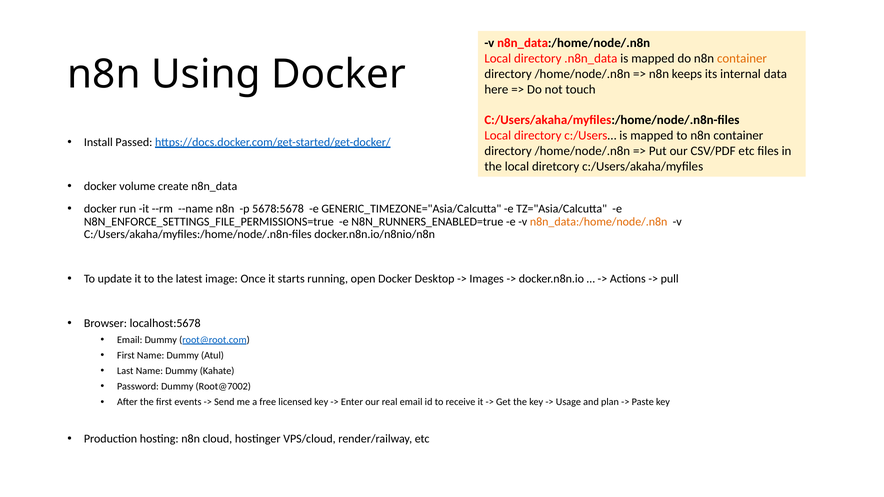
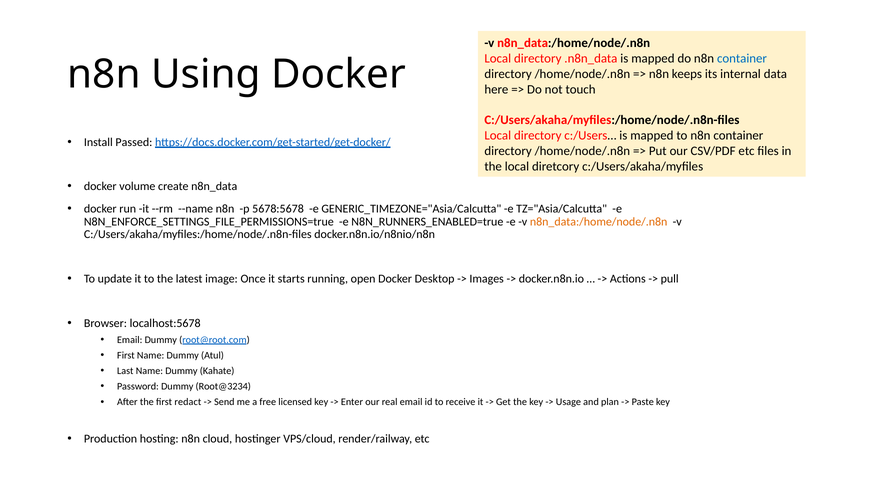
container colour: orange -> blue (742, 58)
Root@7002: Root@7002 -> Root@3234 (223, 387)
events: events -> redact (188, 402)
